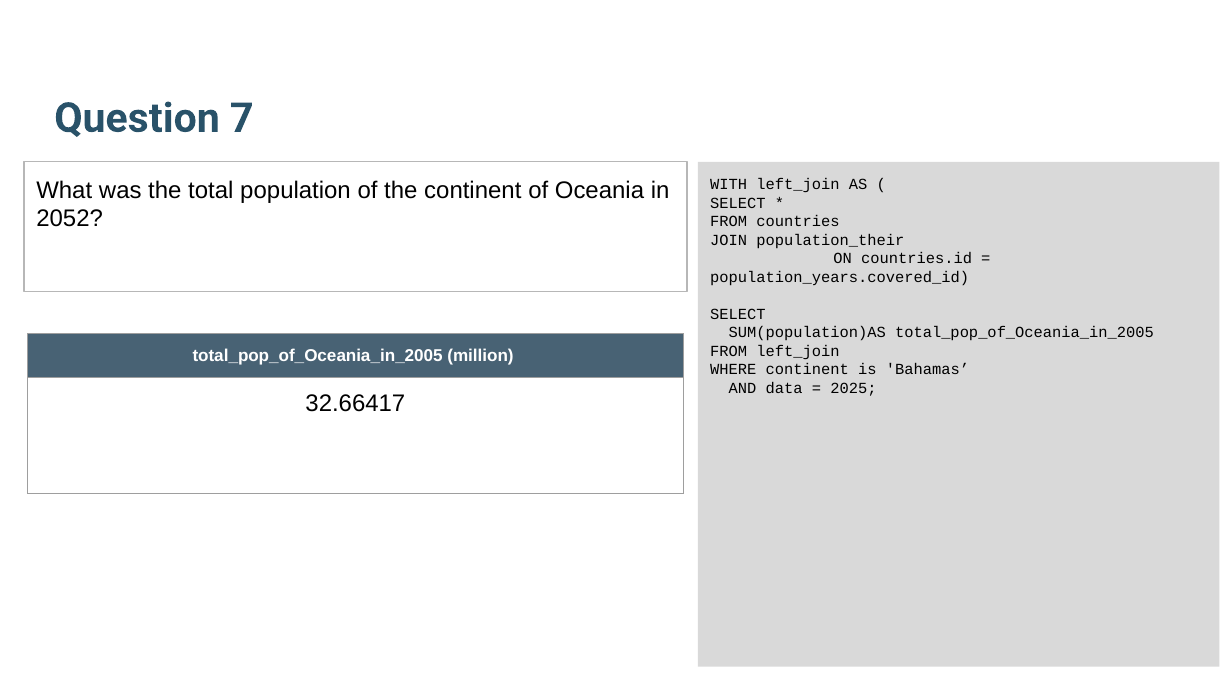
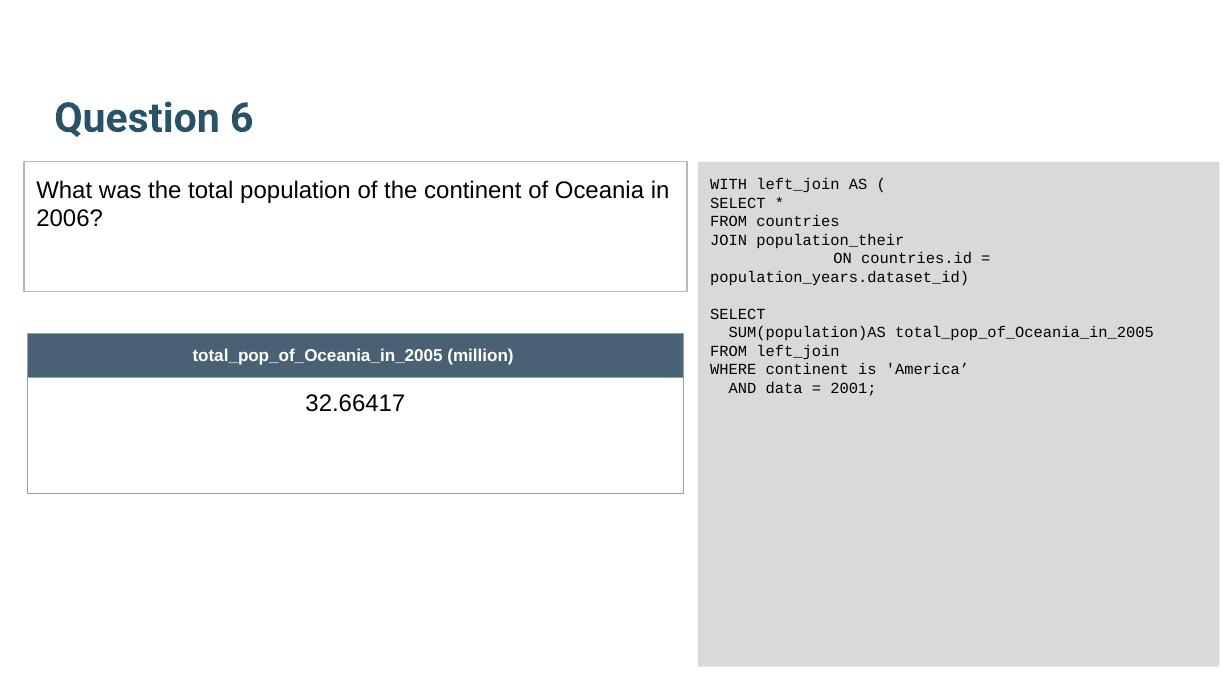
7: 7 -> 6 (242, 118)
2052: 2052 -> 2006 (70, 219)
population_years.covered_id: population_years.covered_id -> population_years.dataset_id (840, 277)
Bahamas: Bahamas -> America (927, 370)
2025: 2025 -> 2001 (853, 388)
